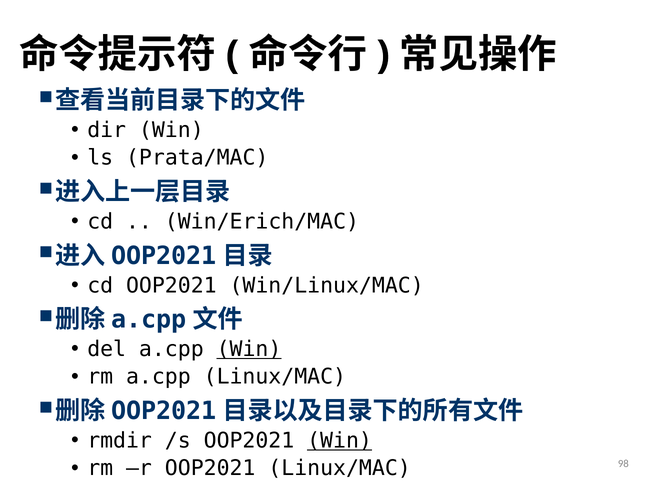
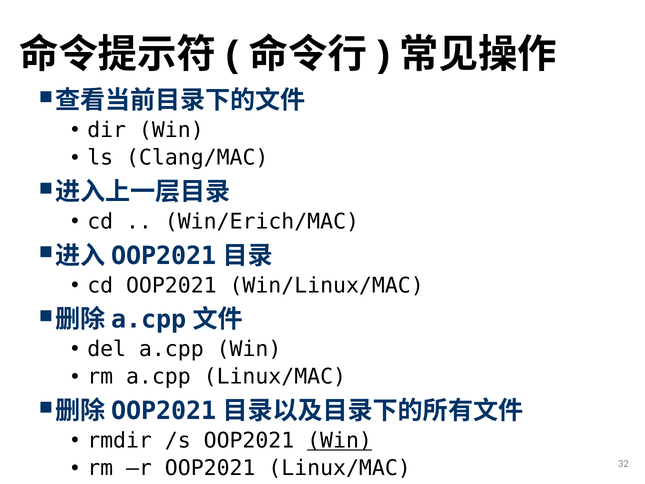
Prata/MAC: Prata/MAC -> Clang/MAC (197, 158)
Win underline: present -> none (249, 349)
98: 98 -> 32 (623, 463)
